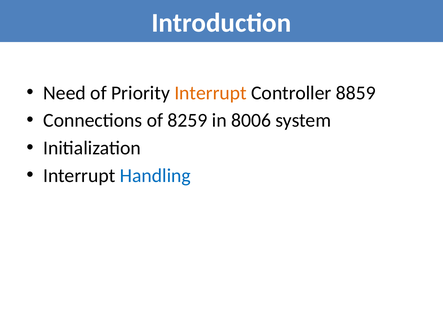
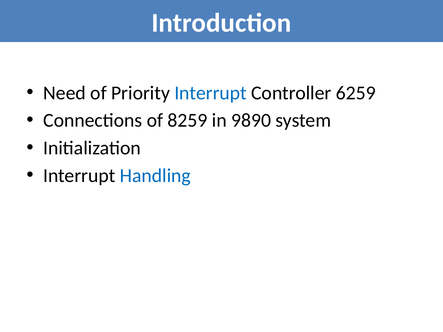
Interrupt colour: orange -> blue (211, 93)
8859: 8859 -> 6259 (356, 93)
8006: 8006 -> 9890 (251, 121)
